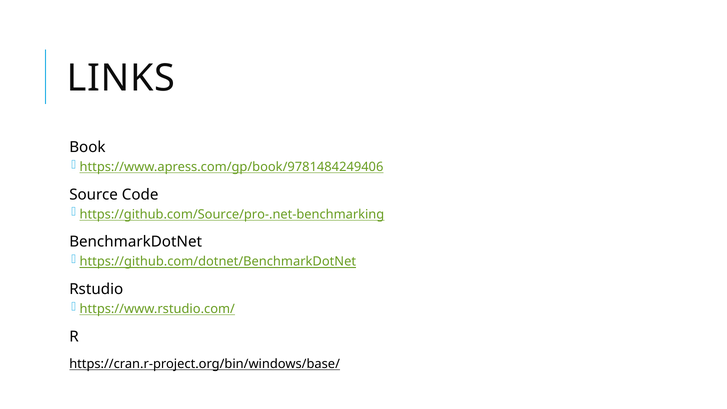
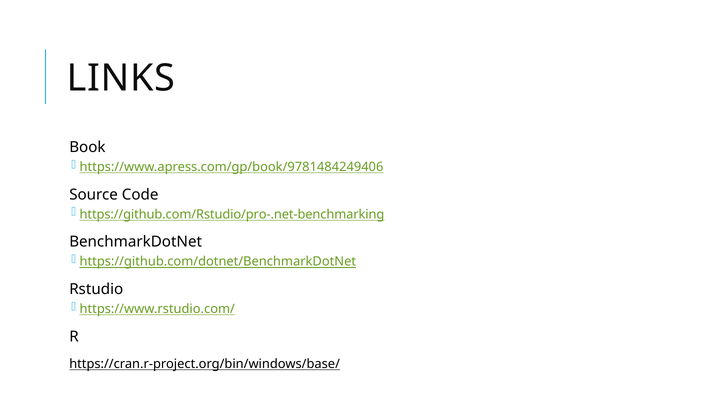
https://github.com/Source/pro-.net-benchmarking: https://github.com/Source/pro-.net-benchmarking -> https://github.com/Rstudio/pro-.net-benchmarking (232, 214)
